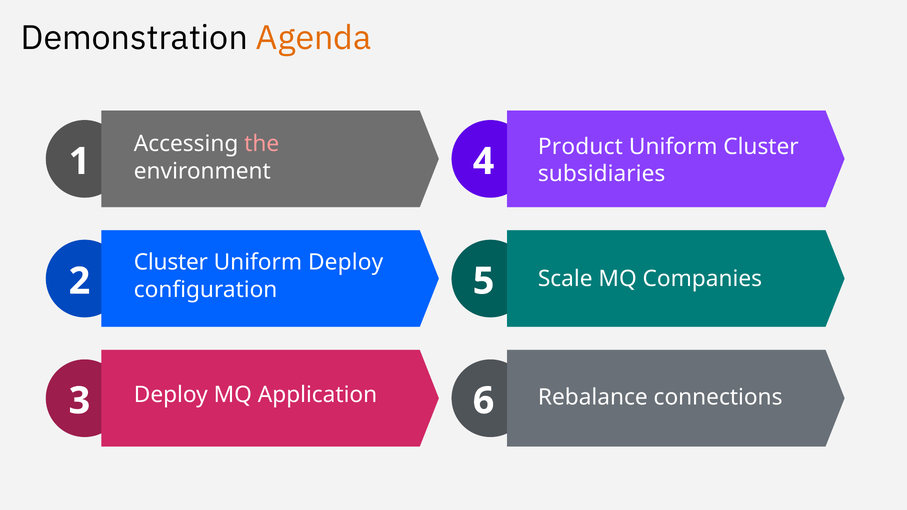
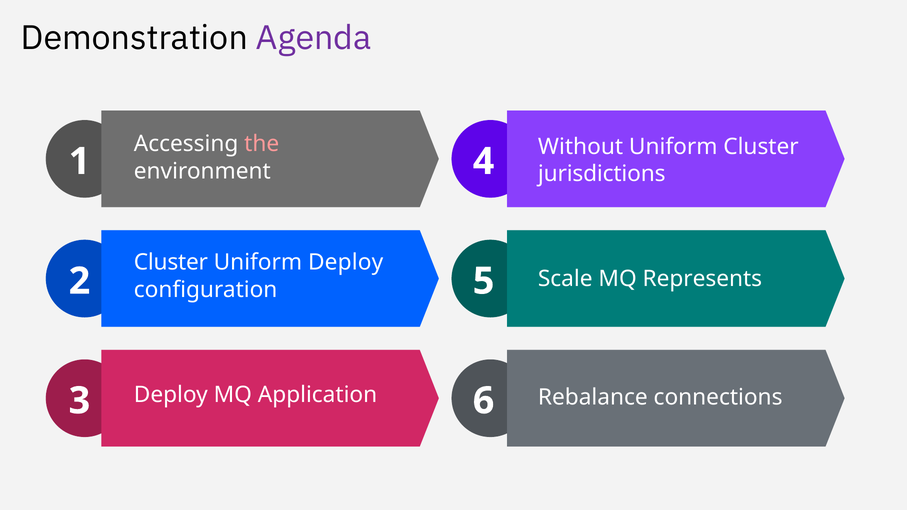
Agenda colour: orange -> purple (314, 38)
Product: Product -> Without (581, 147)
subsidiaries: subsidiaries -> jurisdictions (602, 174)
Companies: Companies -> Represents (702, 279)
